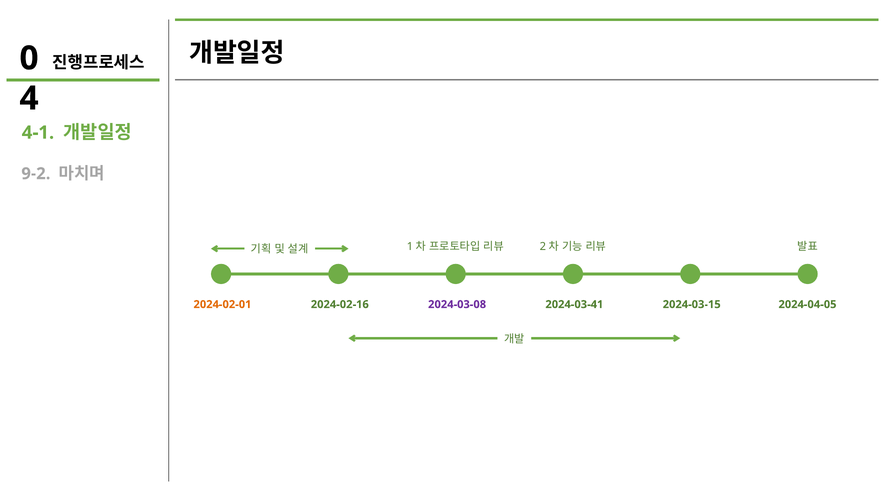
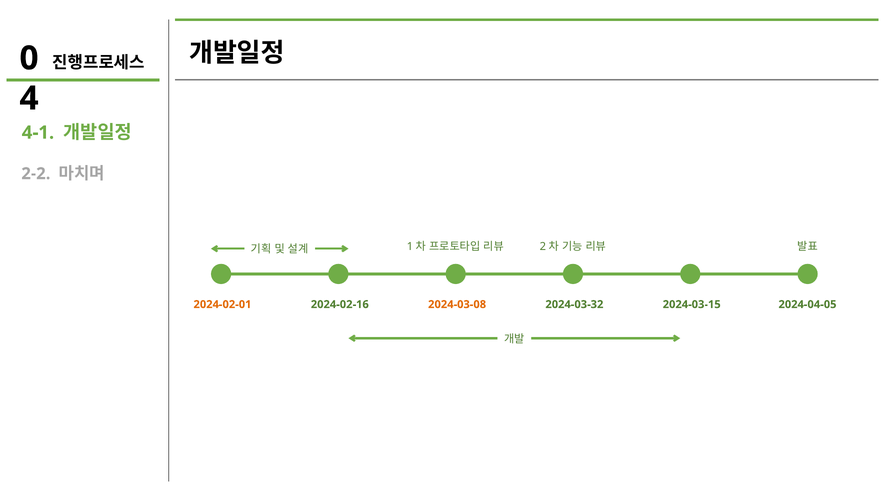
9-2: 9-2 -> 2-2 (36, 174)
2024-03-08 colour: purple -> orange (457, 305)
2024-03-41: 2024-03-41 -> 2024-03-32 (574, 305)
